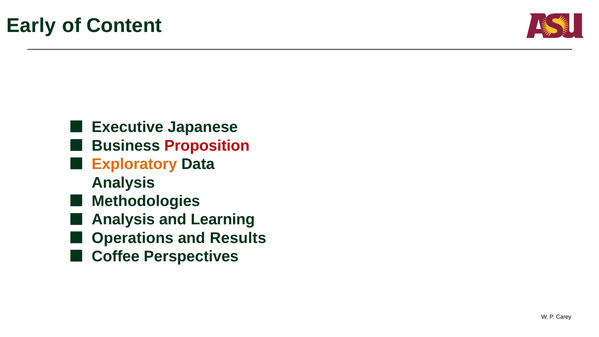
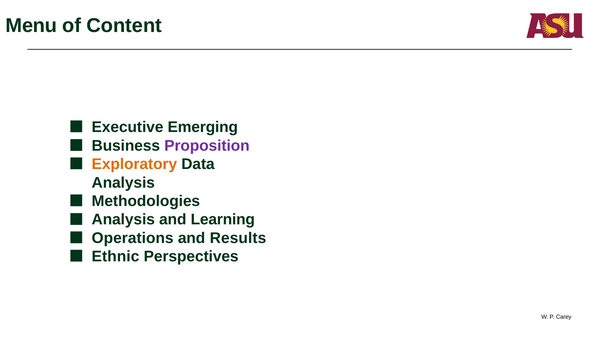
Early: Early -> Menu (31, 25)
Japanese: Japanese -> Emerging (203, 127)
Proposition colour: red -> purple (207, 146)
Coffee: Coffee -> Ethnic (116, 257)
